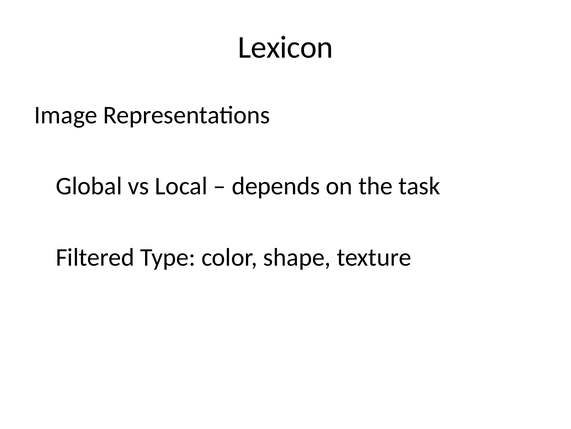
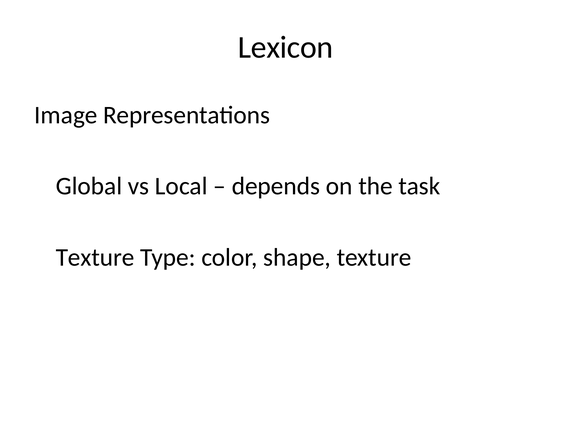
Filtered: Filtered -> Texture (95, 257)
